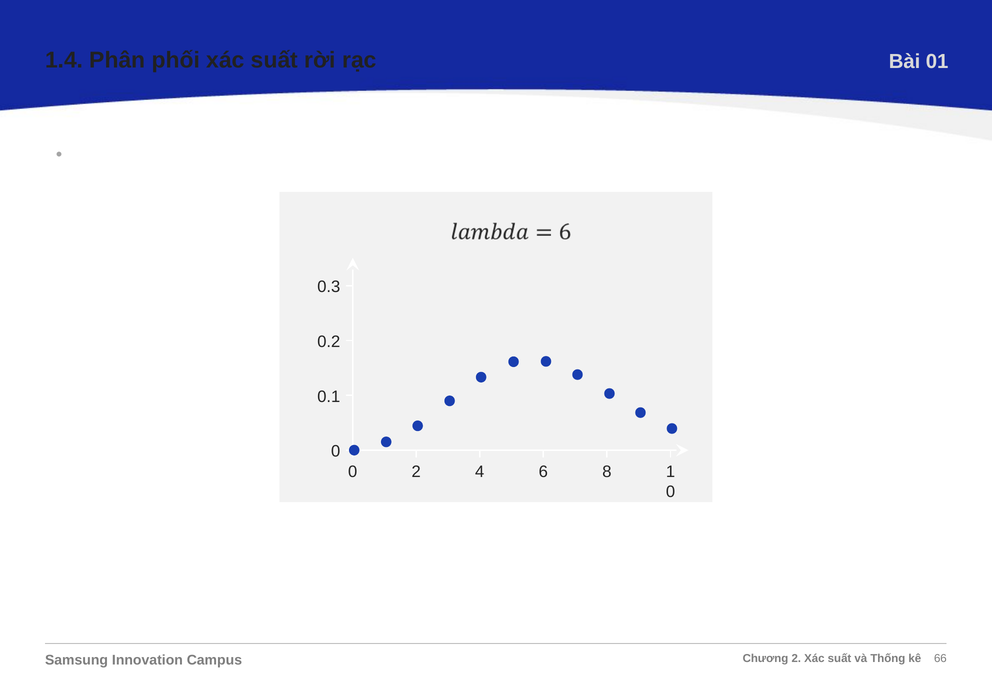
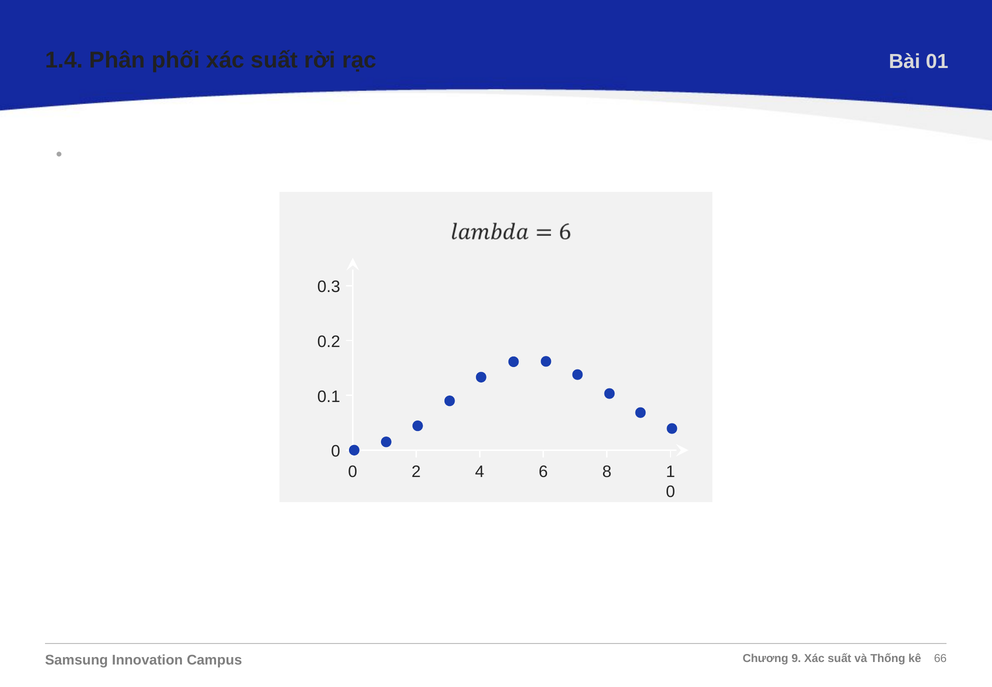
2: 2 -> 9 (796, 659)
